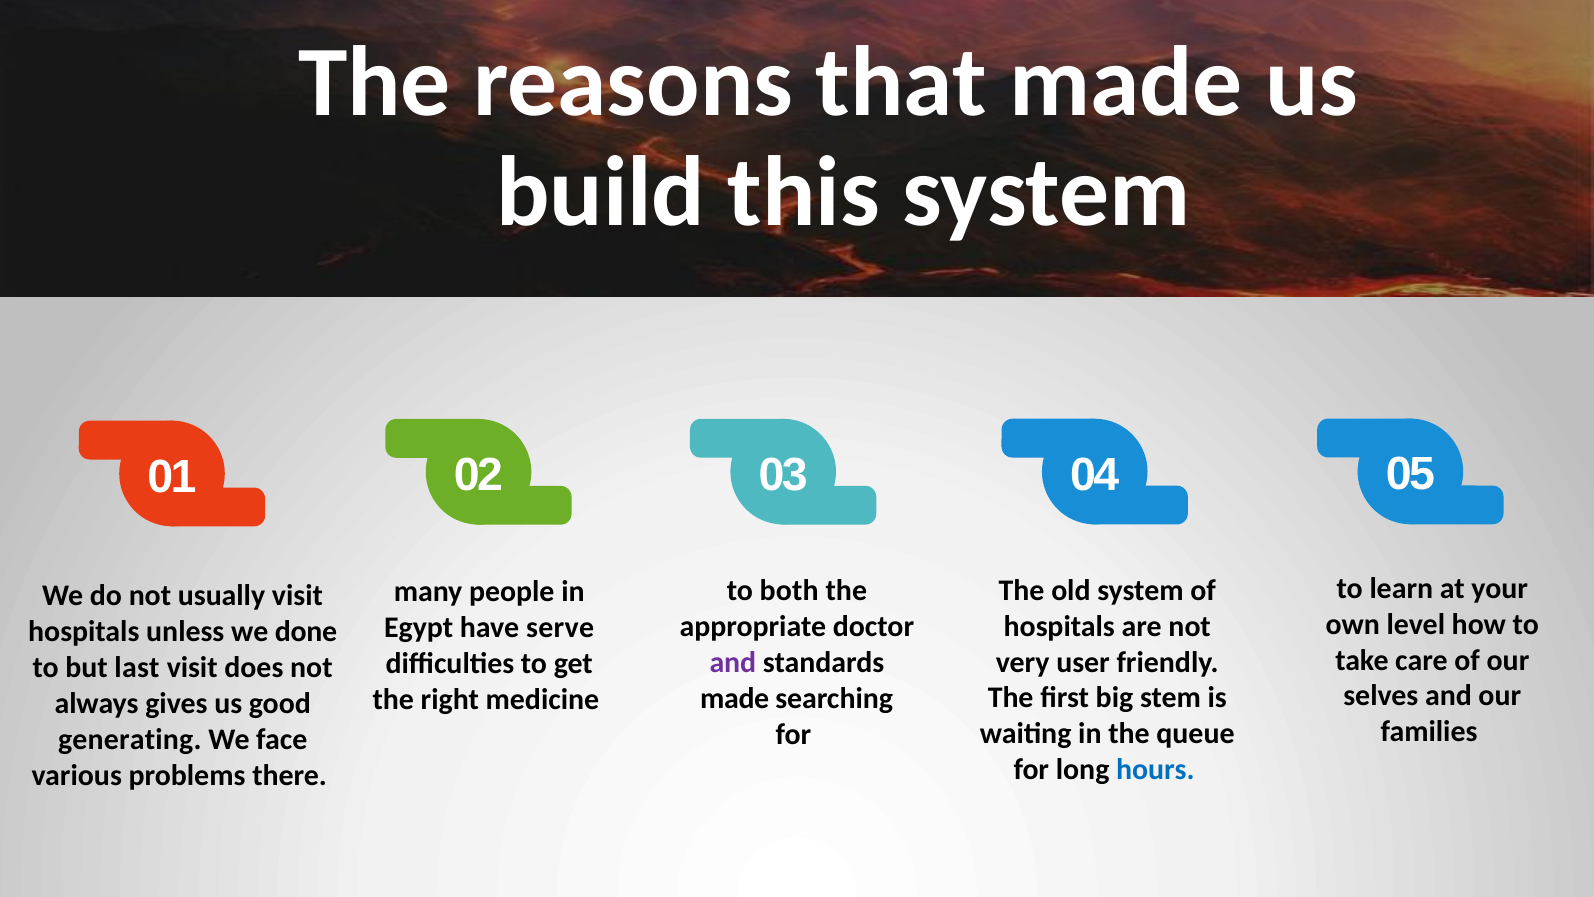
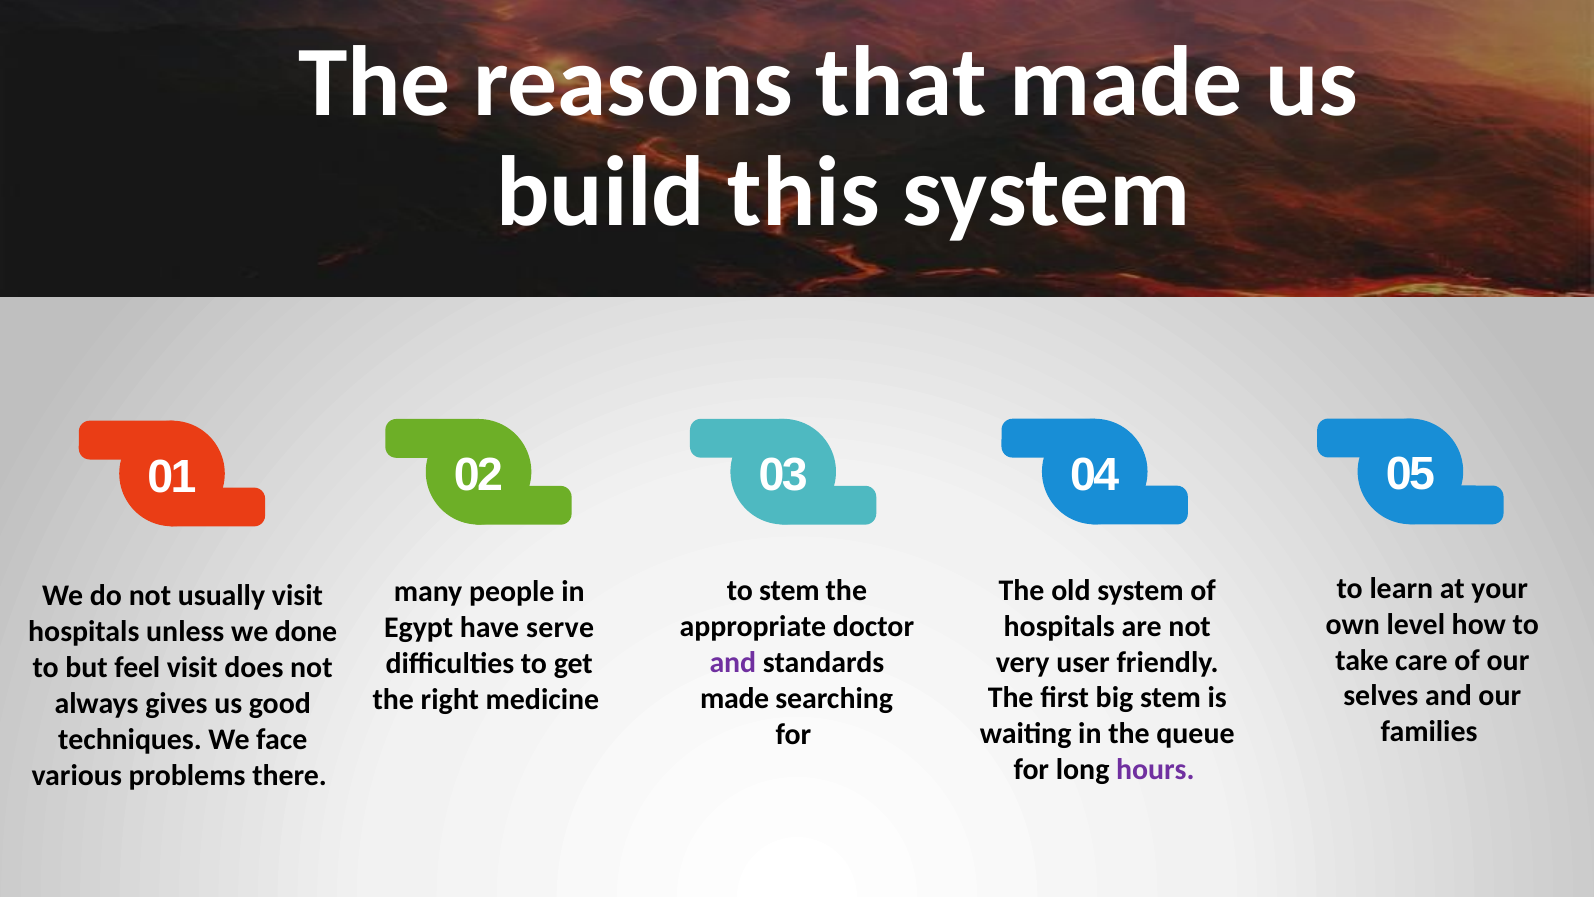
to both: both -> stem (789, 590)
last: last -> feel (137, 668)
generating: generating -> techniques (130, 739)
hours colour: blue -> purple (1155, 770)
